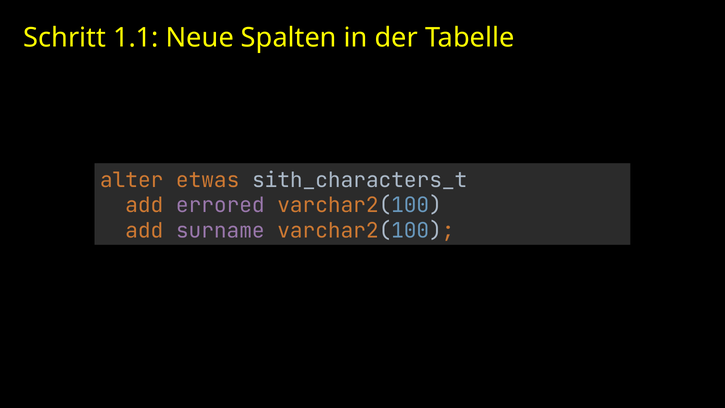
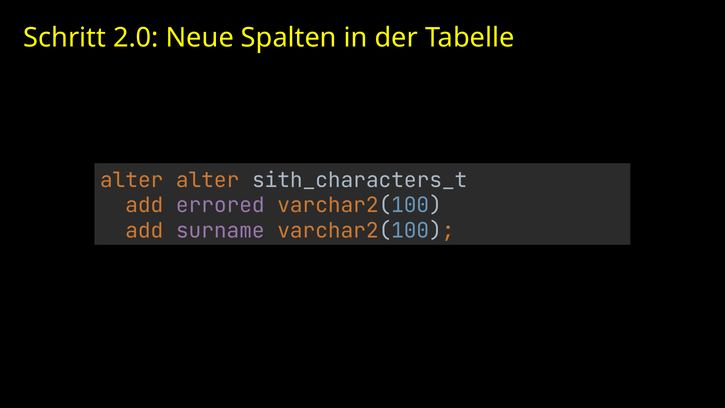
1.1: 1.1 -> 2.0 (136, 38)
alter etwas: etwas -> alter (208, 180)
